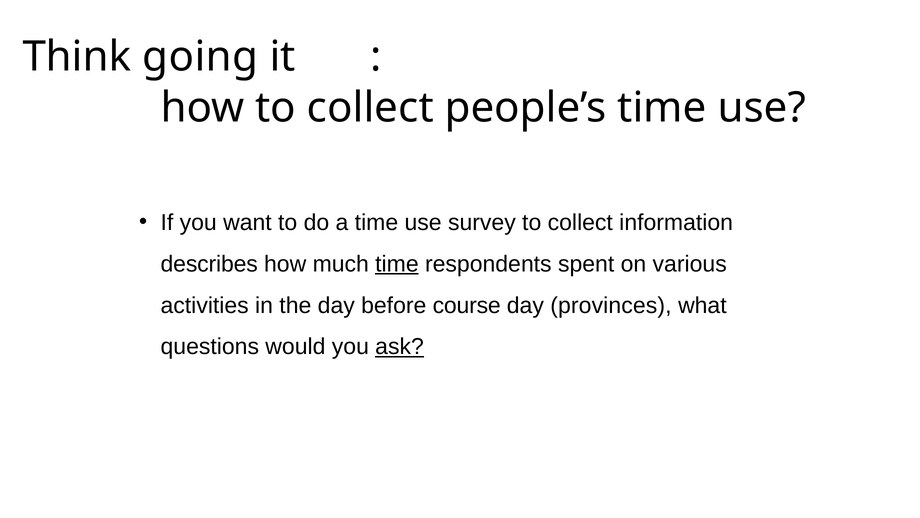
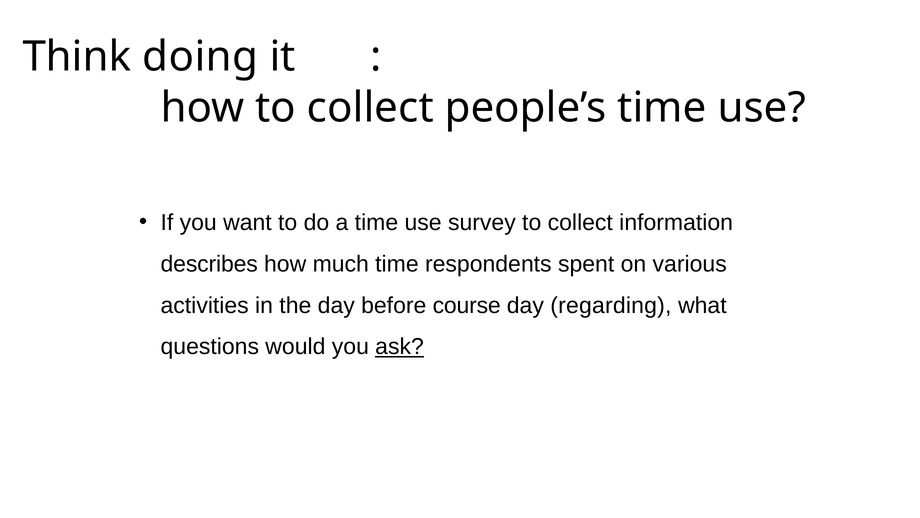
going: going -> doing (200, 57)
time underline: present -> none (397, 264)
provinces: provinces -> regarding (611, 305)
